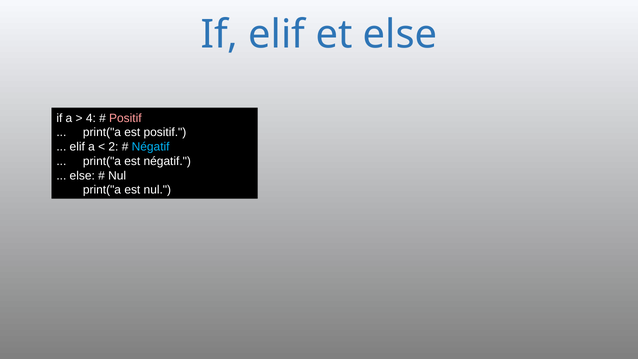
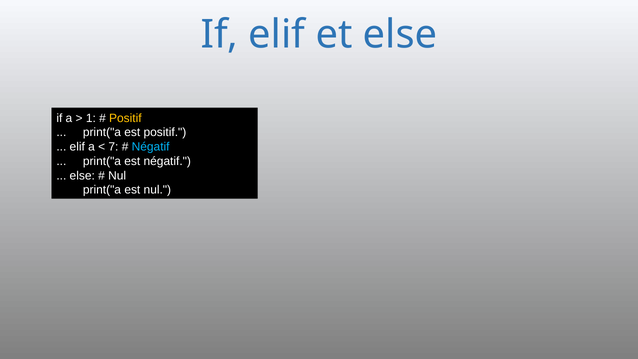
4: 4 -> 1 (91, 118)
Positif colour: pink -> yellow (125, 118)
2: 2 -> 7 (113, 147)
